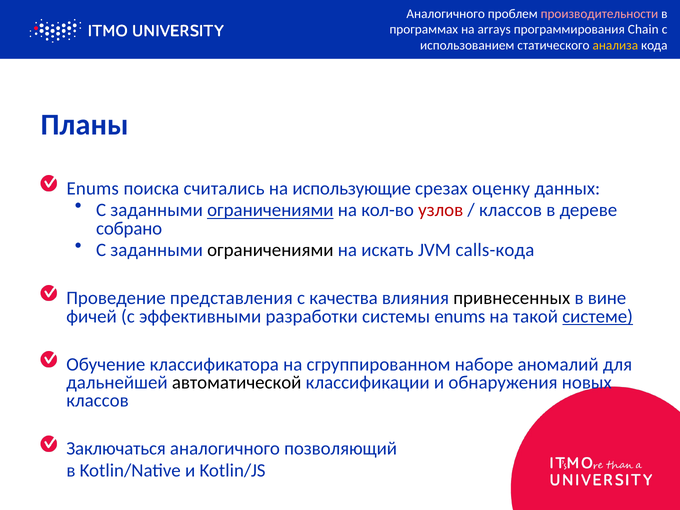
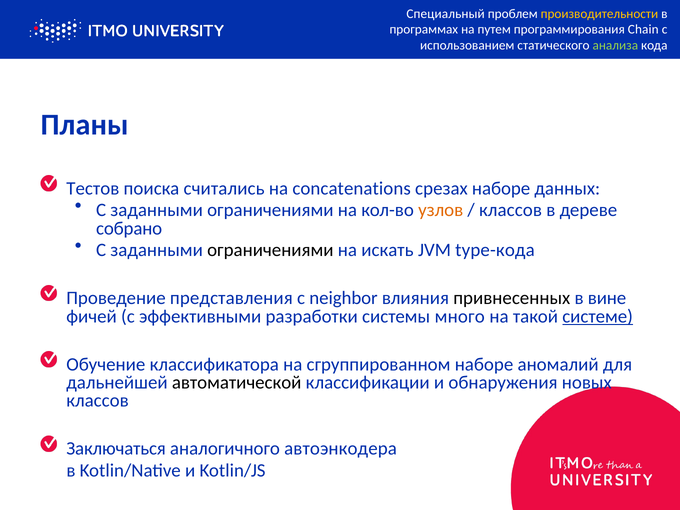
Аналогичного: Аналогичного -> Специальный (446, 14)
производительности colour: pink -> yellow (599, 14)
arrays: arrays -> путем (494, 30)
анализа colour: yellow -> light green (615, 45)
Enums: Enums -> Тестов (93, 188)
использующие: использующие -> concatenations (352, 188)
срезах оценку: оценку -> наборе (501, 188)
ограничениями underline: present -> none (270, 210)
узлов colour: red -> orange (441, 210)
calls-кода: calls-кода -> type-кода (495, 250)
качества: качества -> neighbor (344, 298)
системы enums: enums -> много (460, 316)
позволяющий: позволяющий -> автоэнкодера (341, 449)
